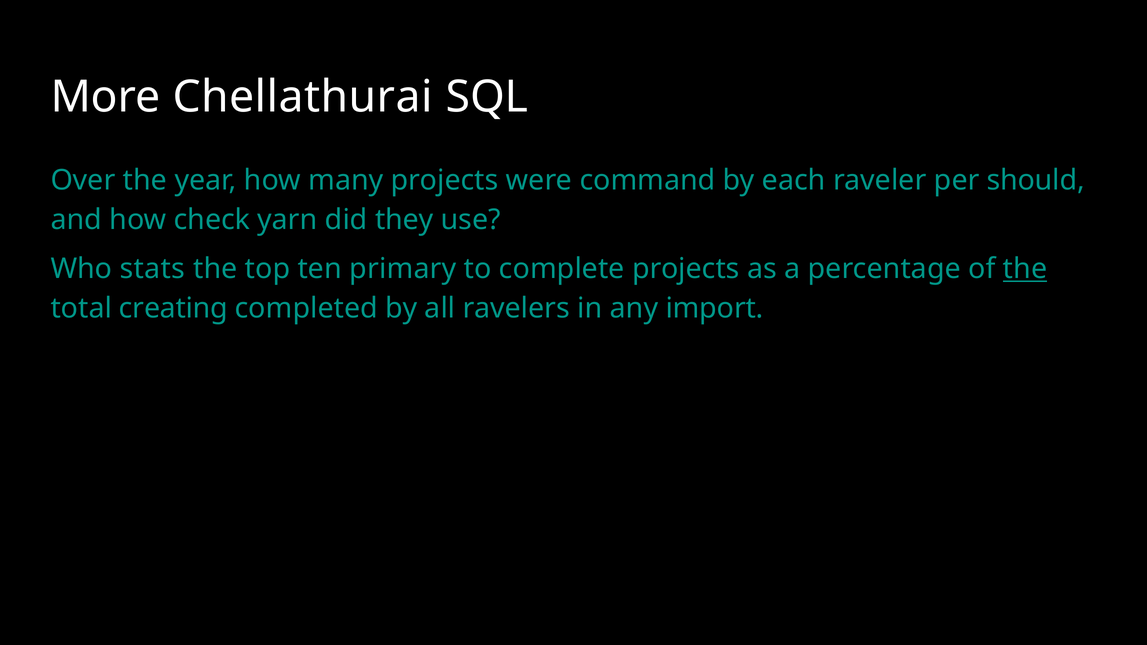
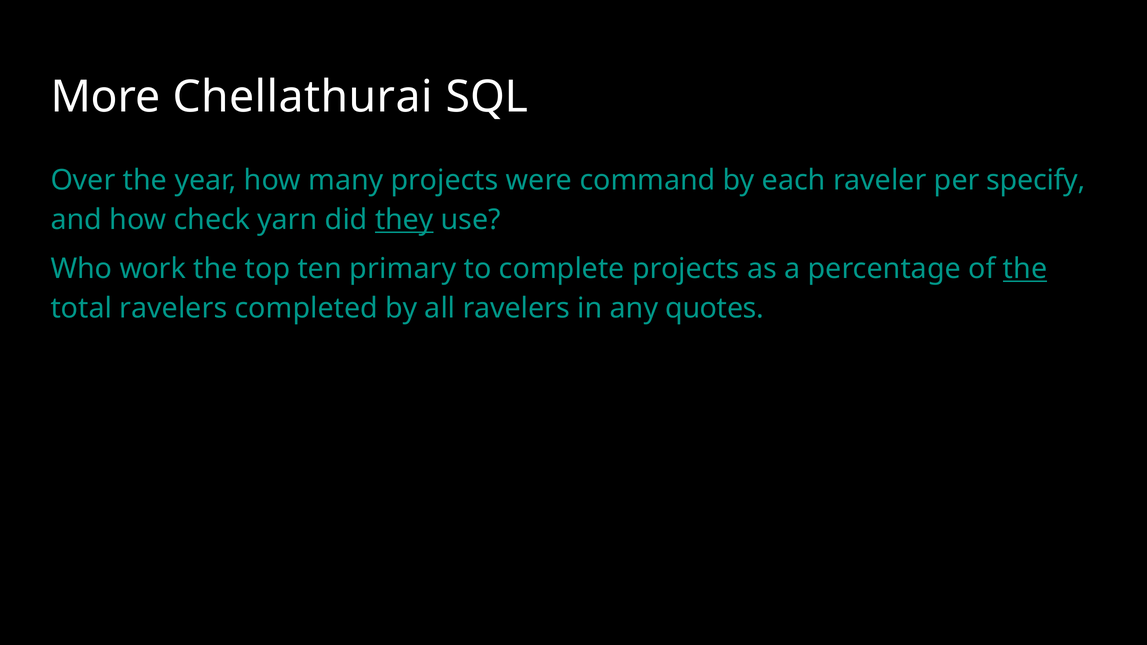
should: should -> specify (1036, 180)
they underline: none -> present (404, 220)
stats: stats -> work (153, 269)
total creating: creating -> ravelers (173, 309)
import: import -> quotes (715, 309)
